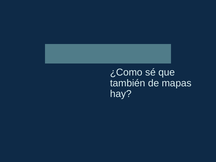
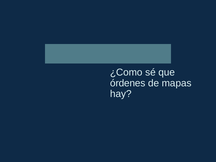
también: también -> órdenes (128, 83)
